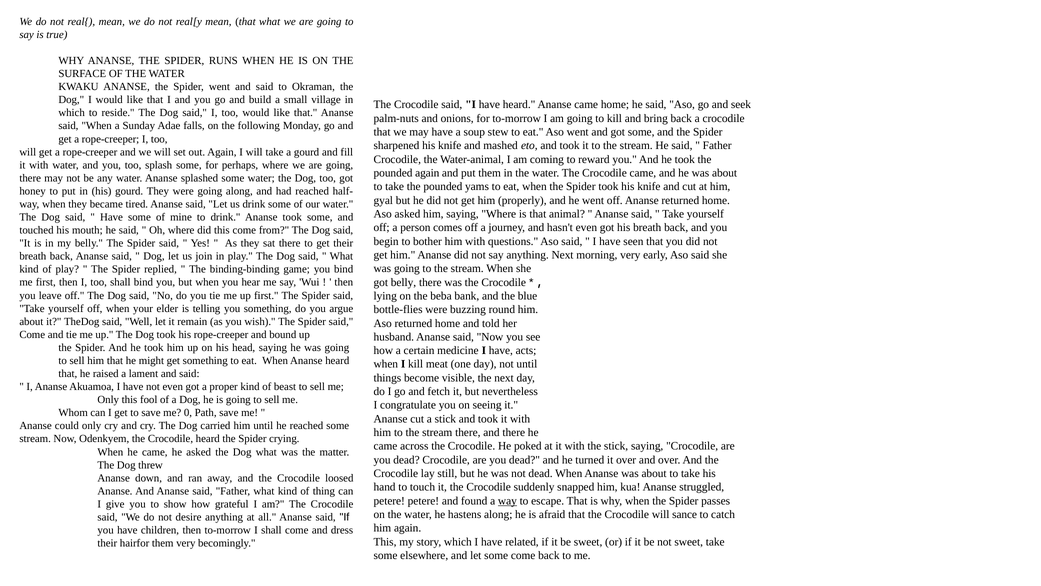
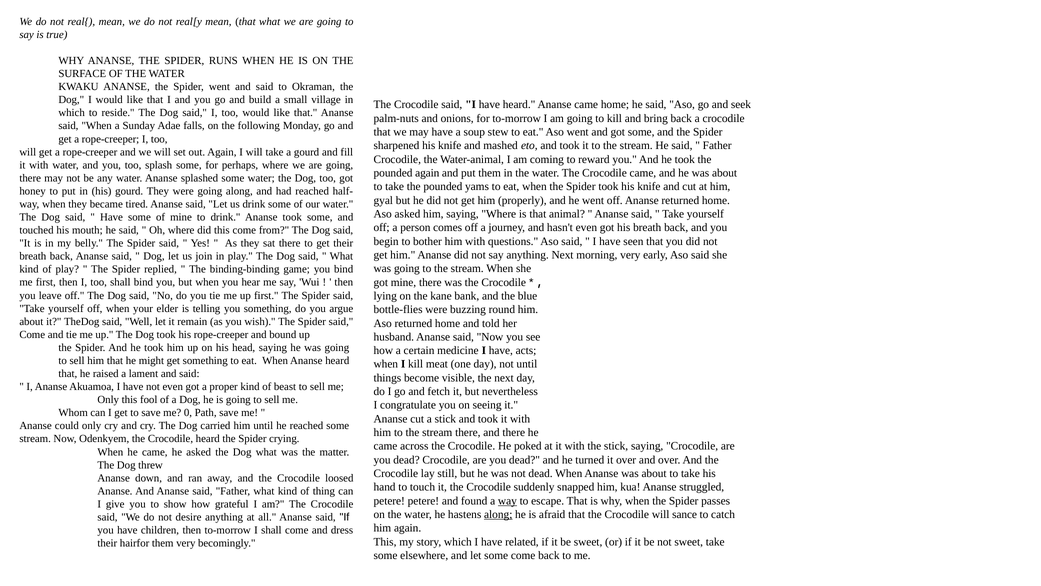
got belly: belly -> mine (403, 282)
beba: beba -> kane (441, 296)
along underline: none -> present (498, 514)
